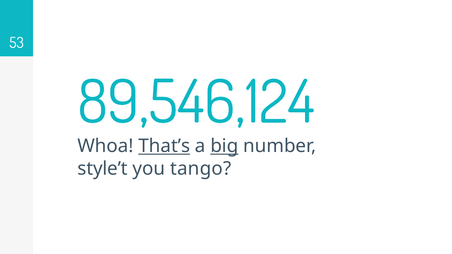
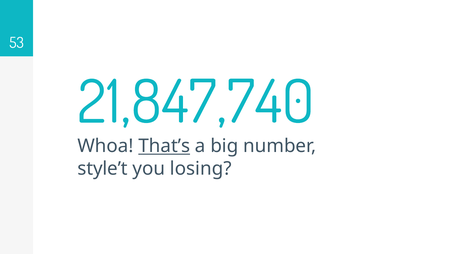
89,546,124: 89,546,124 -> 21,847,740 (196, 103)
big underline: present -> none (224, 146)
tango: tango -> losing (201, 169)
